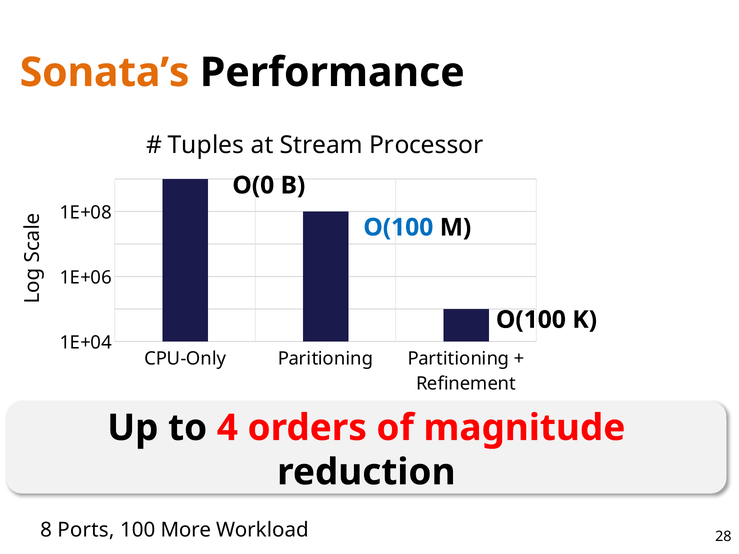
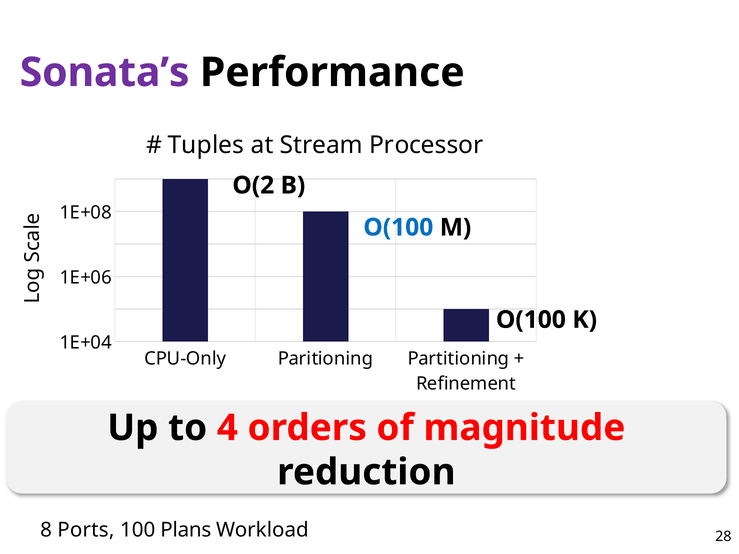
Sonata’s colour: orange -> purple (105, 73)
O(0: O(0 -> O(2 (253, 185)
More: More -> Plans (186, 530)
